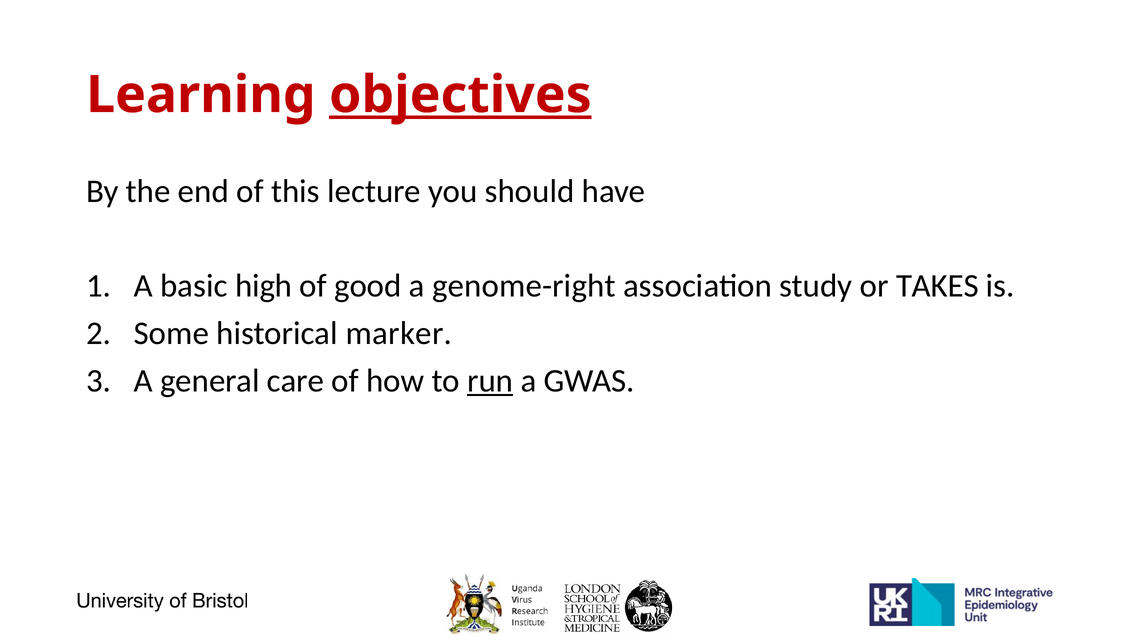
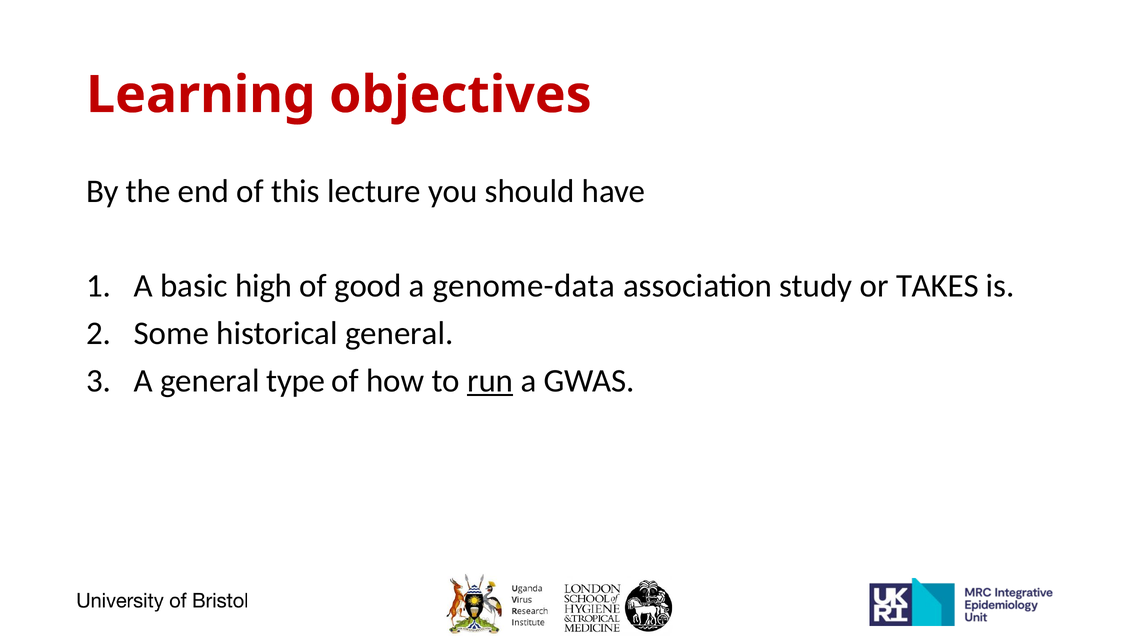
objectives underline: present -> none (460, 95)
genome-right: genome-right -> genome-data (524, 286)
historical marker: marker -> general (399, 333)
care: care -> type (296, 381)
